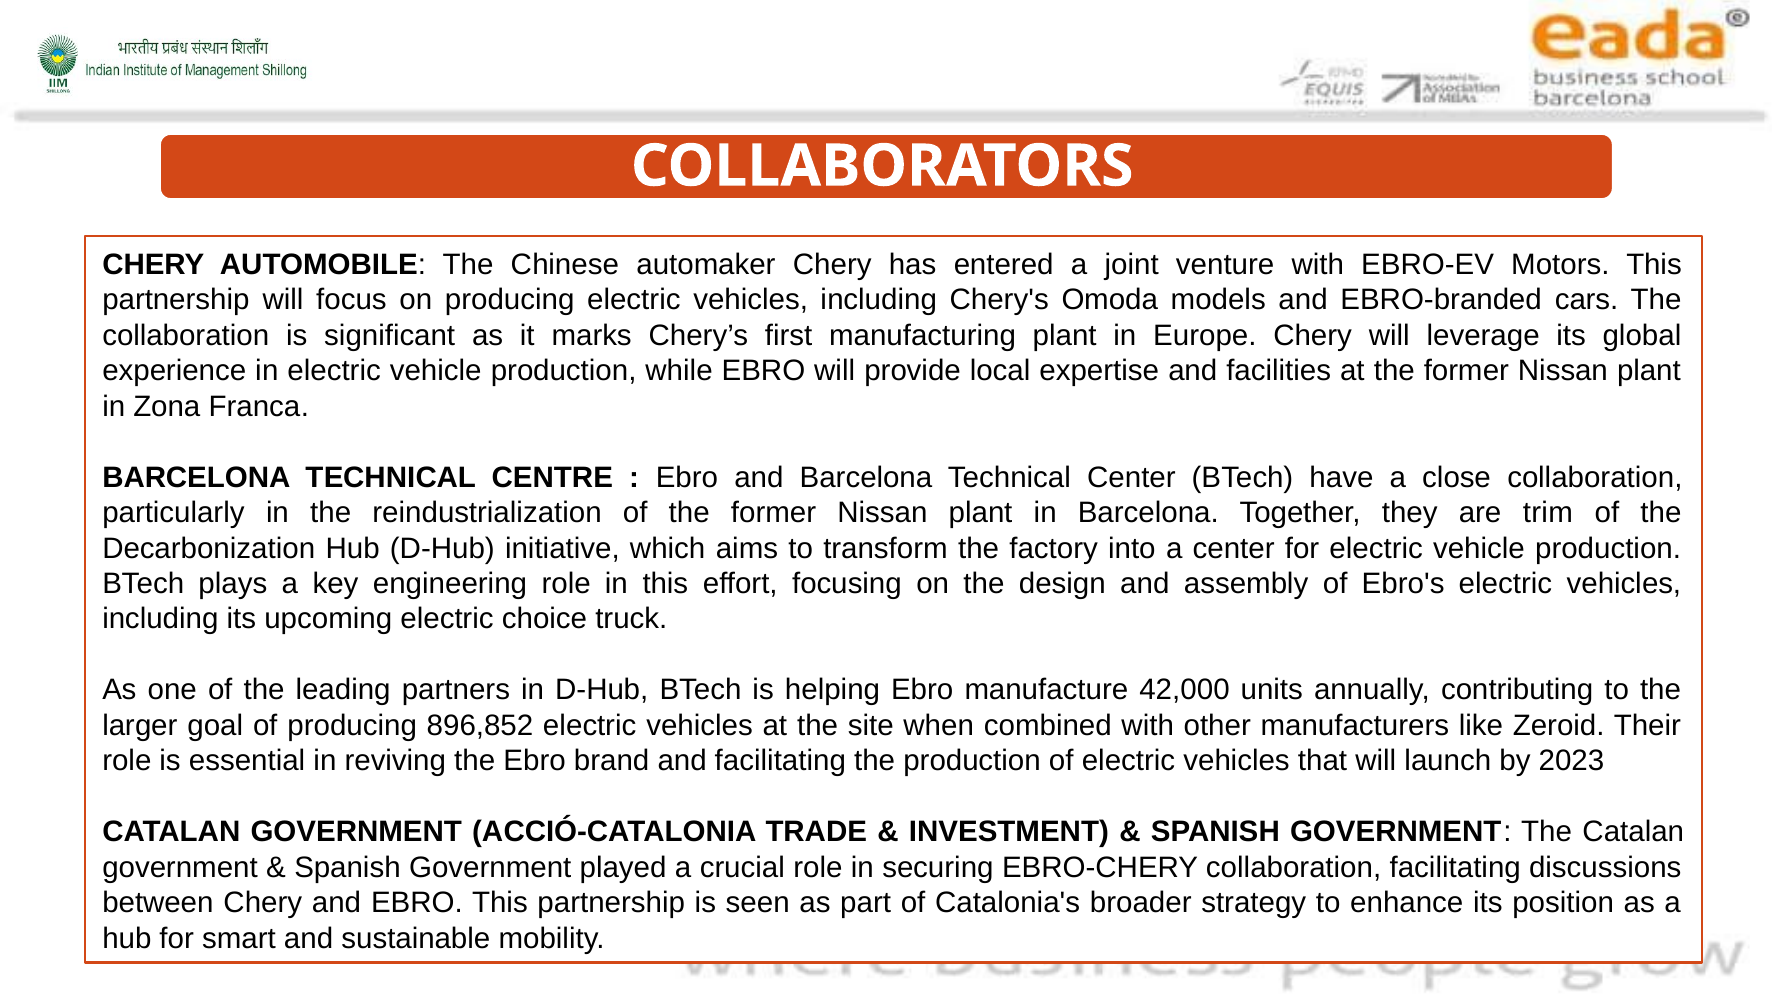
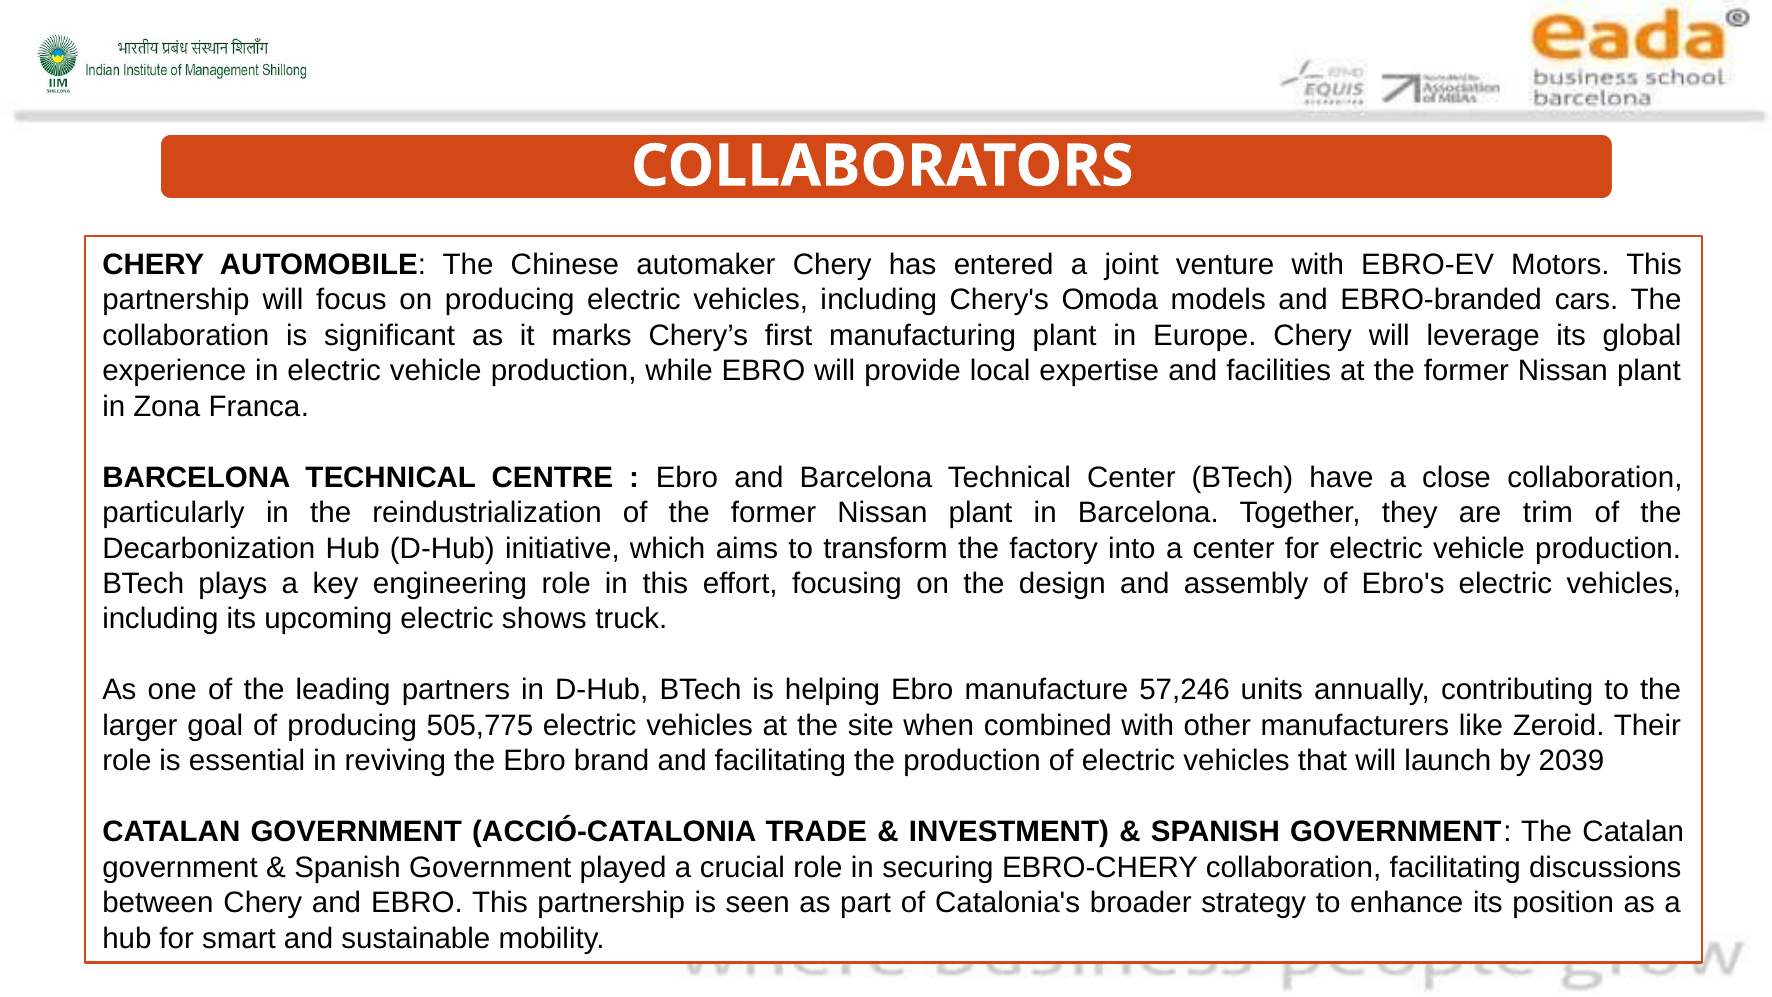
choice: choice -> shows (544, 619)
42,000: 42,000 -> 57,246 (1184, 690)
896,852: 896,852 -> 505,775 (480, 725)
2023: 2023 -> 2039 (1571, 761)
